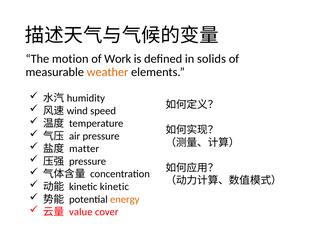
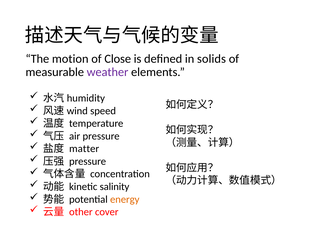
Work: Work -> Close (118, 59)
weather colour: orange -> purple (108, 72)
kinetic kinetic: kinetic -> salinity (114, 187)
value: value -> other (81, 213)
